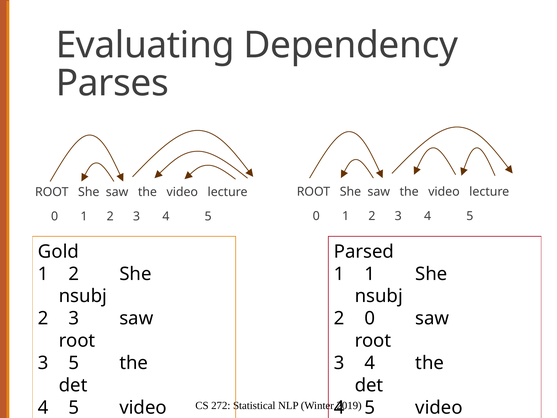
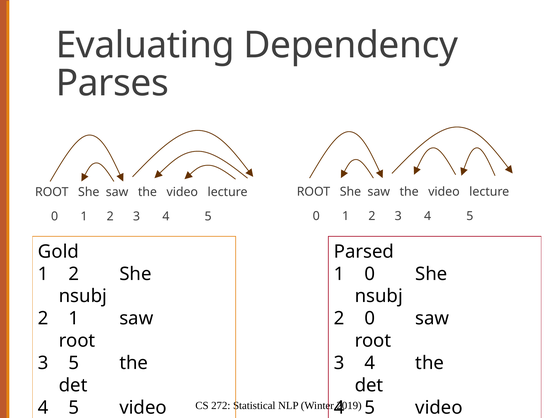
1 1: 1 -> 0 (370, 274)
3: 3 -> 1 (74, 318)
